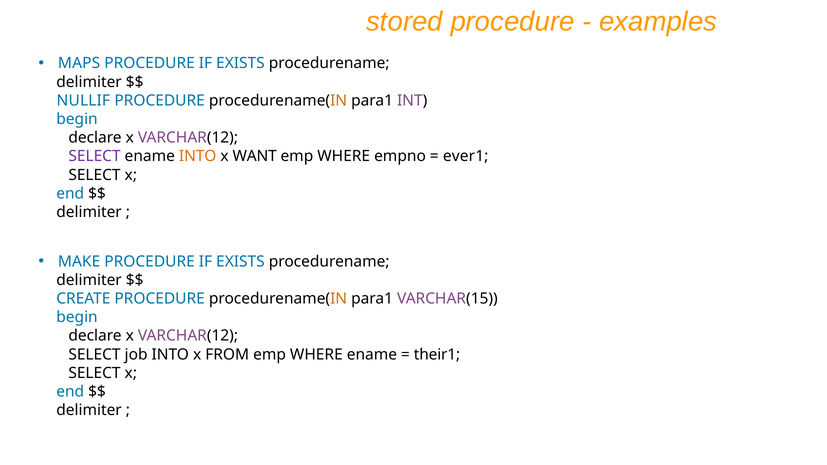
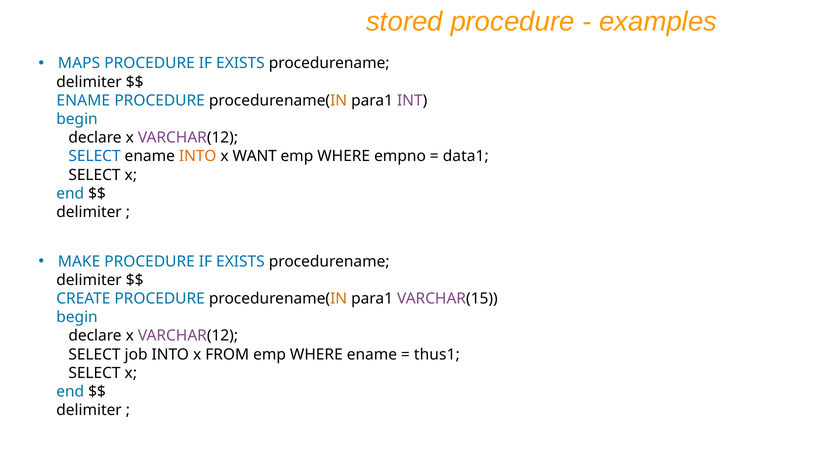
NULLIF: NULLIF -> ENAME (83, 101)
SELECT colour: purple -> blue (95, 156)
ever1: ever1 -> data1 (466, 156)
their1: their1 -> thus1 (437, 355)
